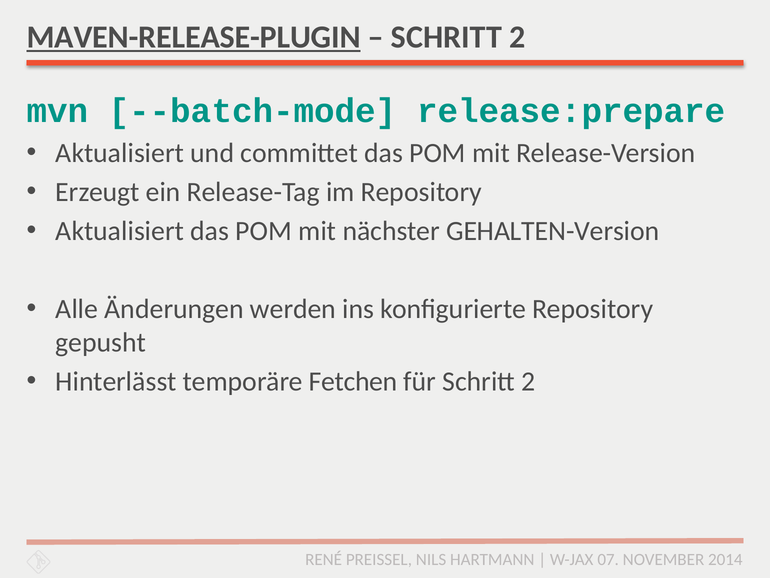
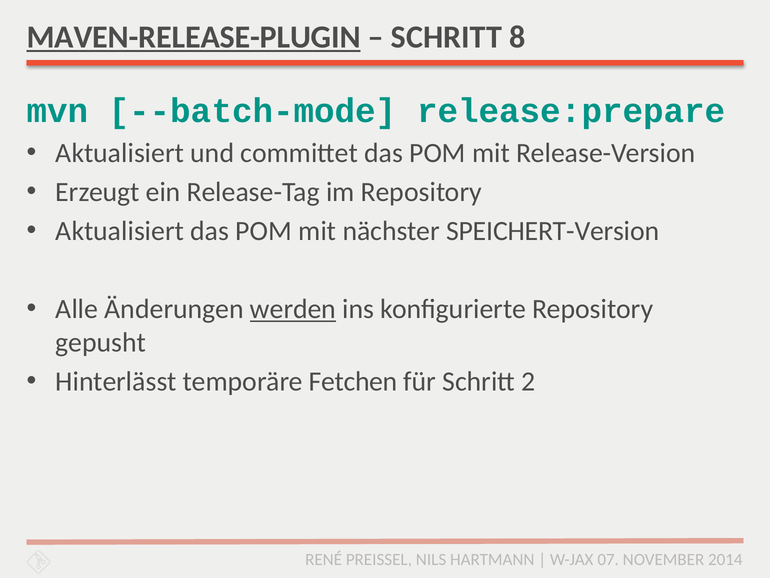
2: 2 -> 8 (517, 37)
GEHALTEN-Version: GEHALTEN-Version -> SPEICHERT-Version (553, 231)
werden underline: none -> present (293, 309)
